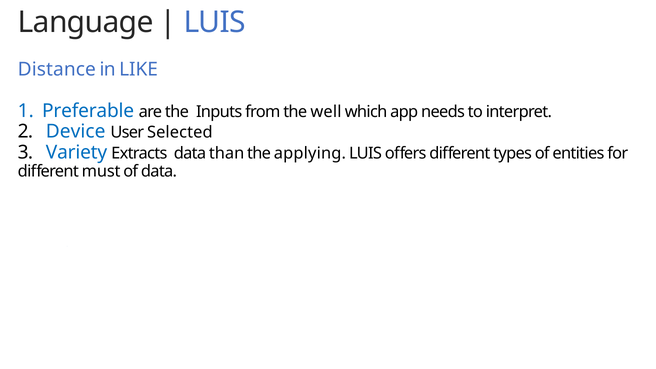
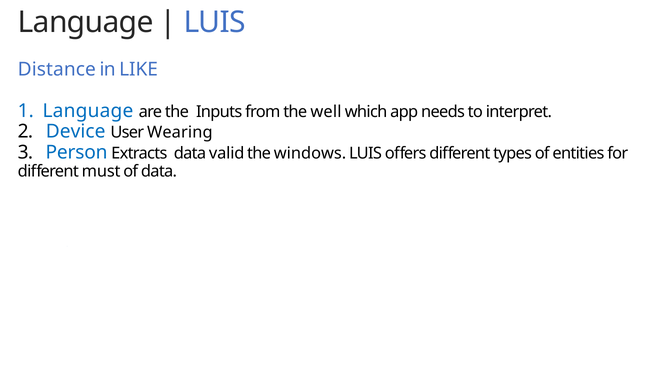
Preferable: Preferable -> Language (88, 111)
Selected: Selected -> Wearing (180, 132)
Variety: Variety -> Person (77, 152)
than: than -> valid (227, 153)
applying: applying -> windows (310, 153)
